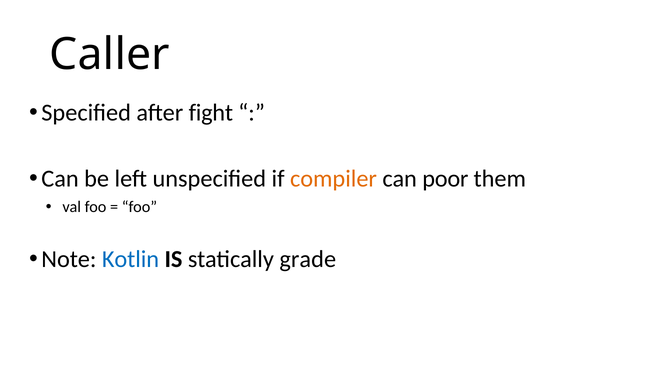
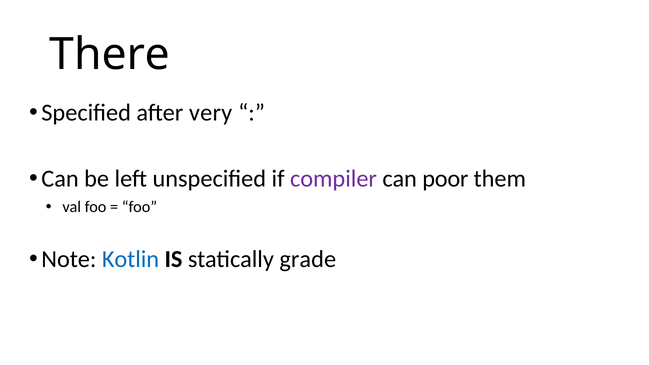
Caller: Caller -> There (110, 54)
fight: fight -> very (211, 113)
compiler colour: orange -> purple (333, 179)
